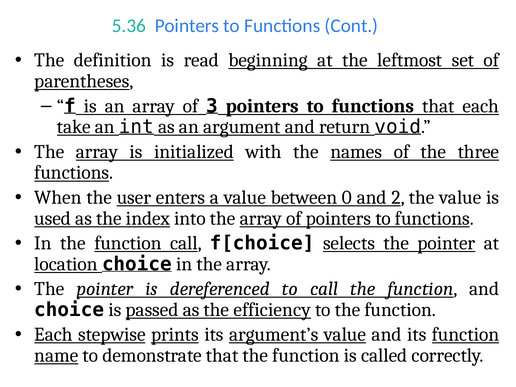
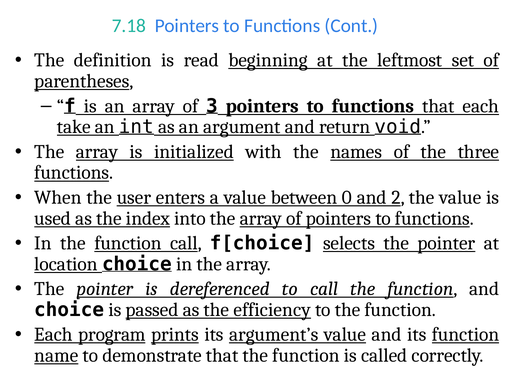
5.36: 5.36 -> 7.18 (129, 26)
stepwise: stepwise -> program (112, 335)
